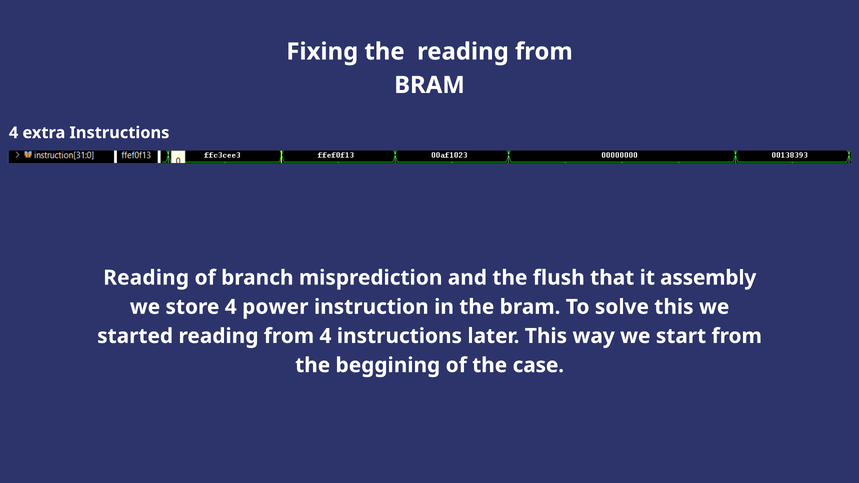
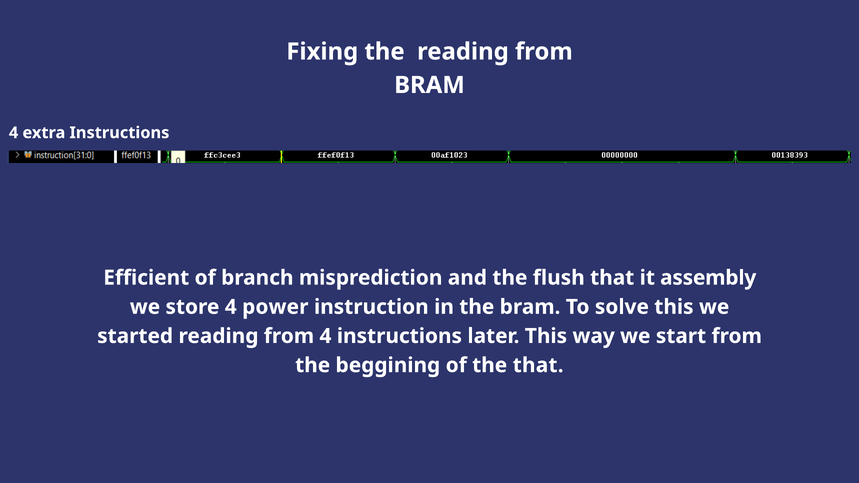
Reading: Reading -> Efficient (146, 278)
the case: case -> that (538, 365)
